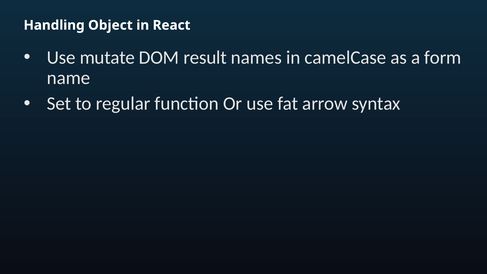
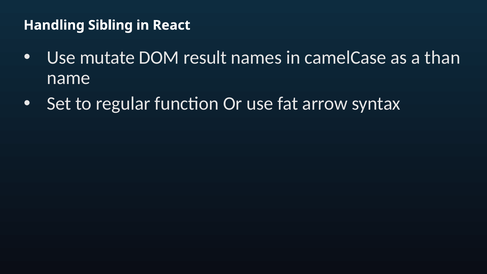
Object: Object -> Sibling (110, 25)
form: form -> than (443, 57)
